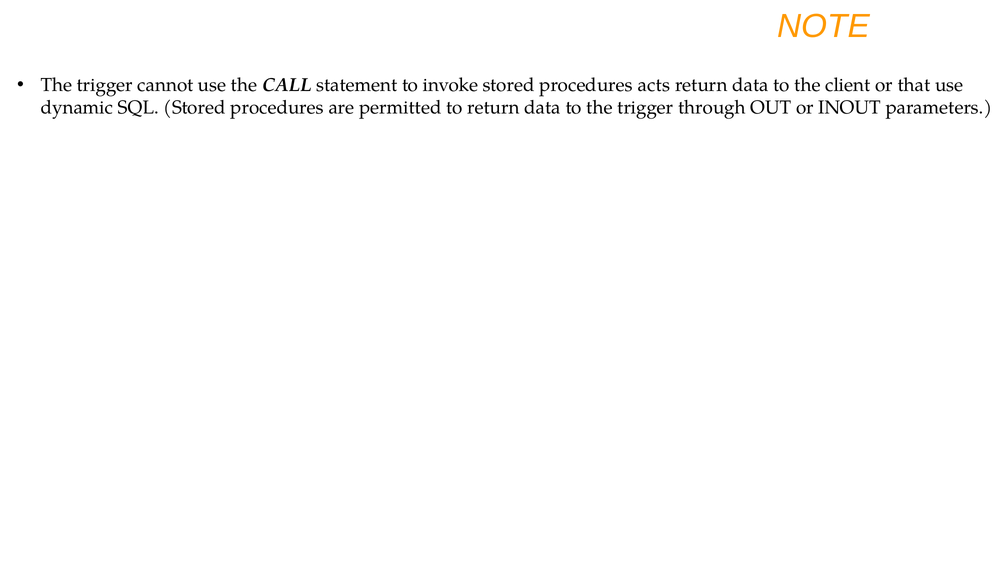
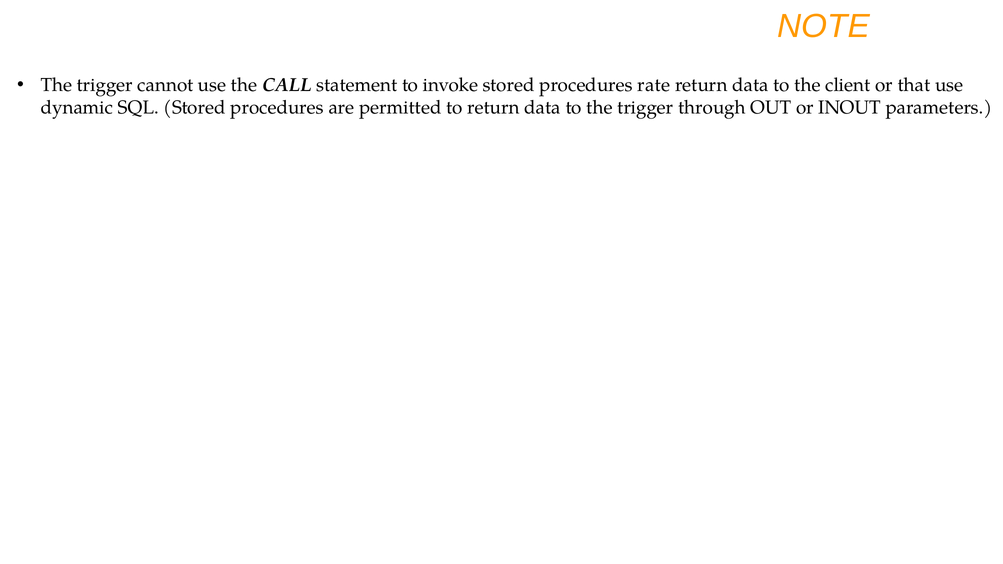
acts: acts -> rate (654, 85)
